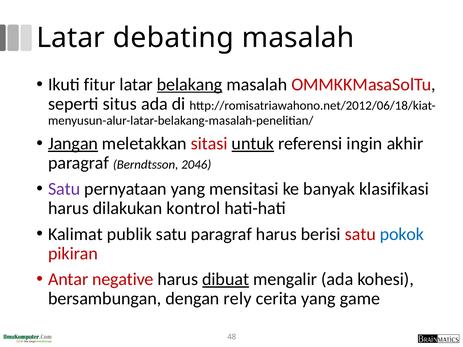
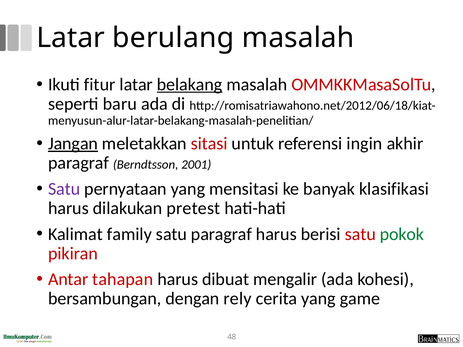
debating: debating -> berulang (173, 38)
situs: situs -> baru (120, 104)
untuk underline: present -> none (253, 144)
2046: 2046 -> 2001 (196, 165)
kontrol: kontrol -> pretest (193, 208)
publik: publik -> family (129, 234)
pokok colour: blue -> green (402, 234)
negative: negative -> tahapan (123, 279)
dibuat underline: present -> none (226, 279)
